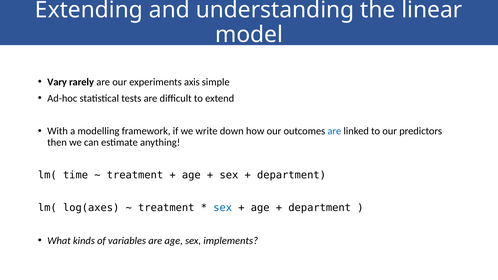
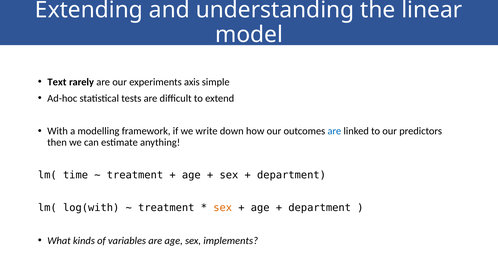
Vary: Vary -> Text (57, 82)
log(axes: log(axes -> log(with (91, 208)
sex colour: blue -> orange (223, 208)
